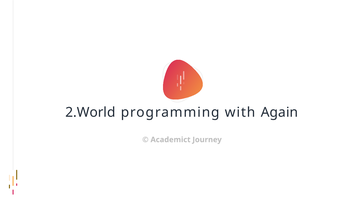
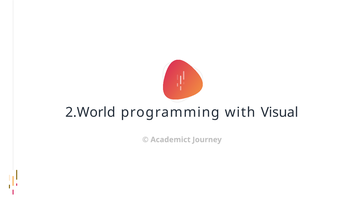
Again: Again -> Visual (280, 112)
